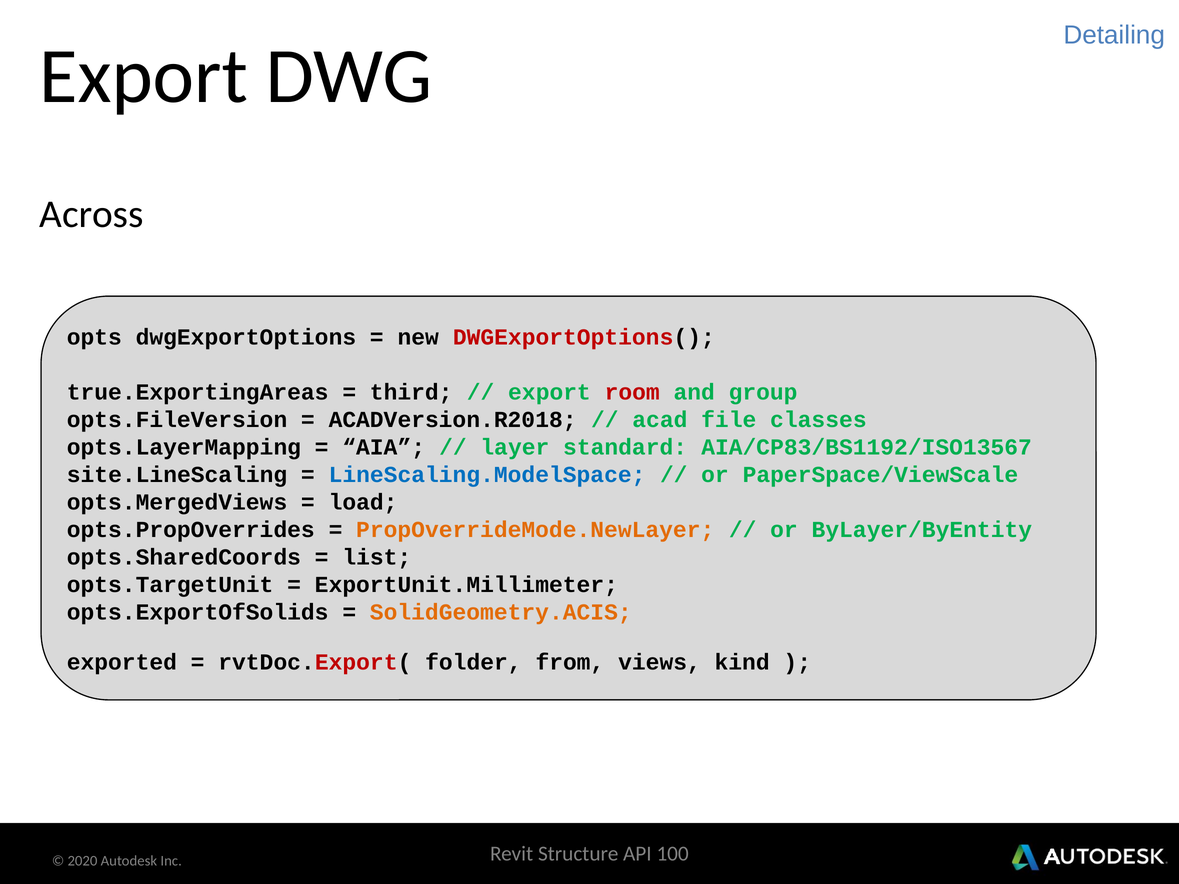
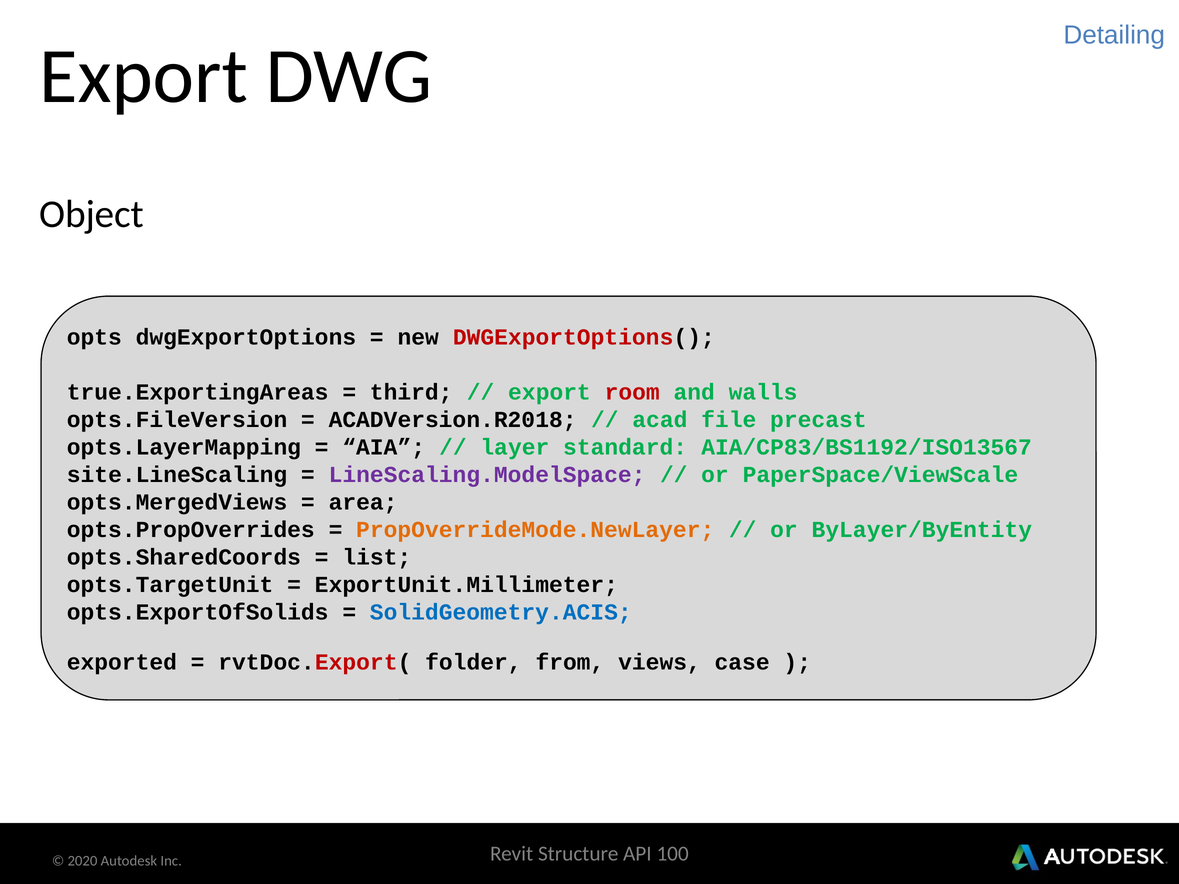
Across: Across -> Object (92, 214)
group: group -> walls (763, 392)
classes: classes -> precast (818, 420)
LineScaling.ModelSpace colour: blue -> purple (487, 475)
load: load -> area (363, 502)
SolidGeometry.ACIS colour: orange -> blue (501, 613)
kind: kind -> case (742, 662)
